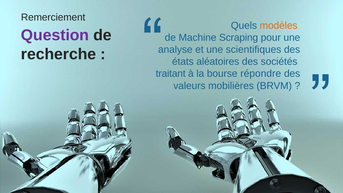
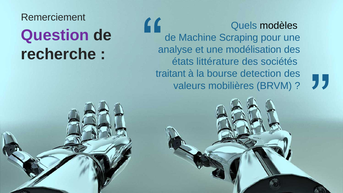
modèles colour: orange -> black (279, 26)
scientifiques: scientifiques -> modélisation (254, 50)
aléatoires: aléatoires -> littérature (218, 62)
répondre: répondre -> detection (261, 74)
